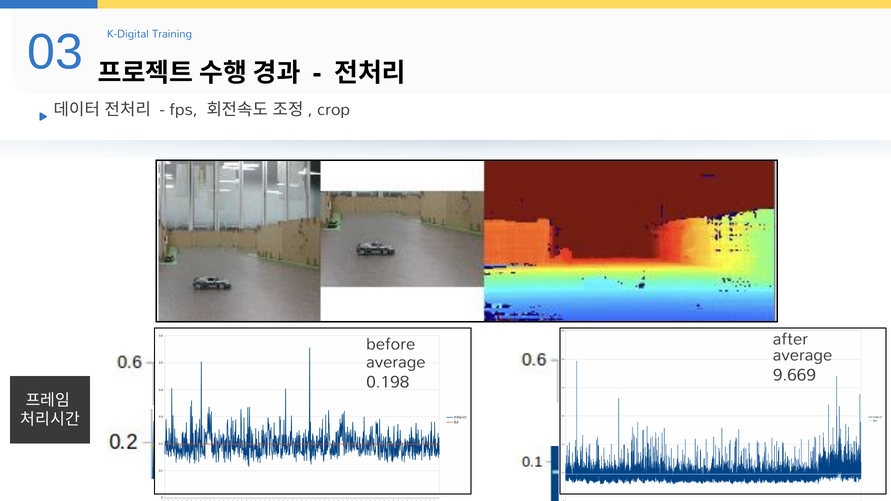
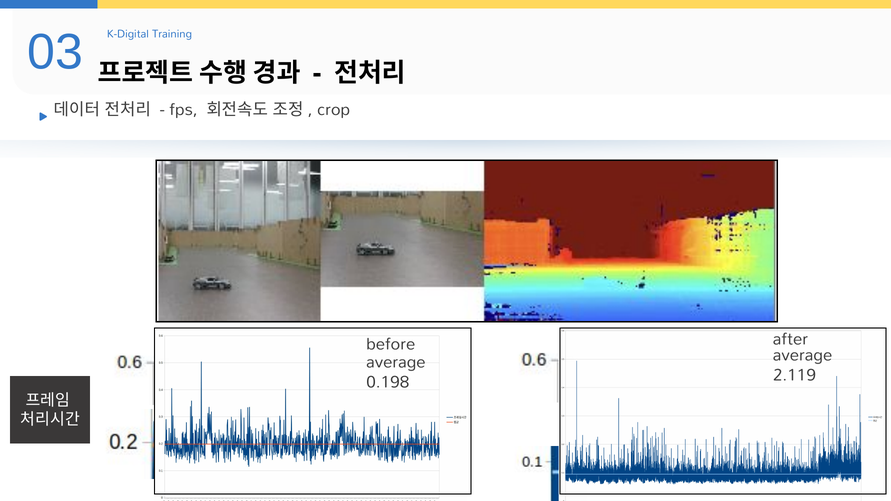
9.669: 9.669 -> 2.119 (794, 375)
